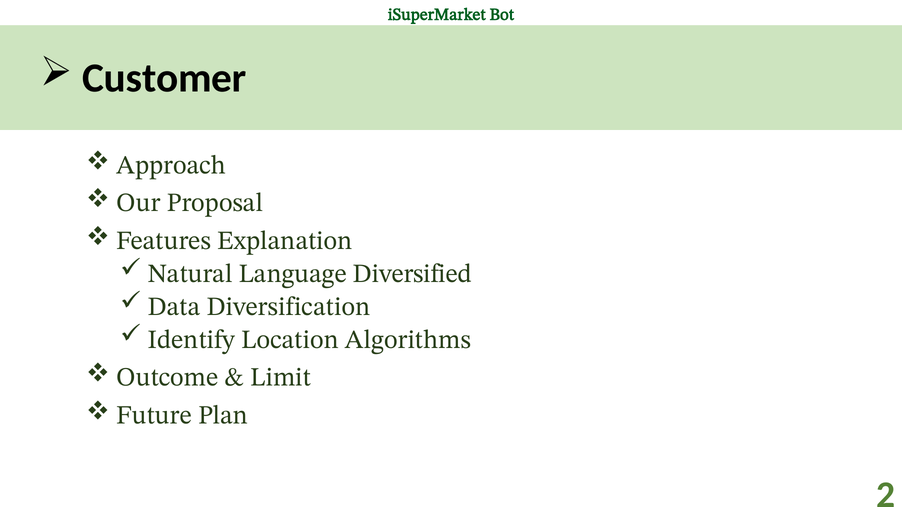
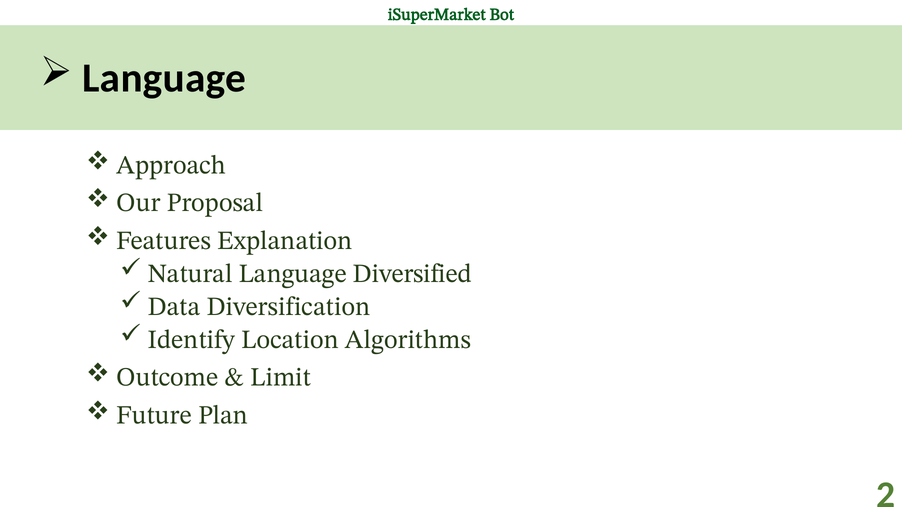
Customer: Customer -> Language (164, 78)
